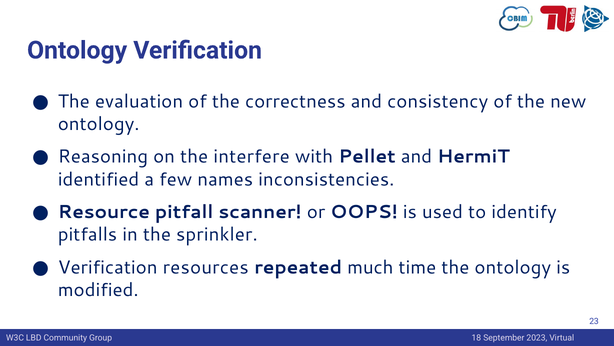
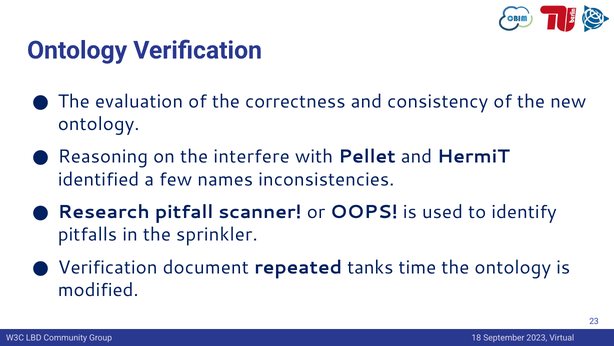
Resource: Resource -> Research (104, 212)
resources: resources -> document (206, 267)
much: much -> tanks (370, 267)
